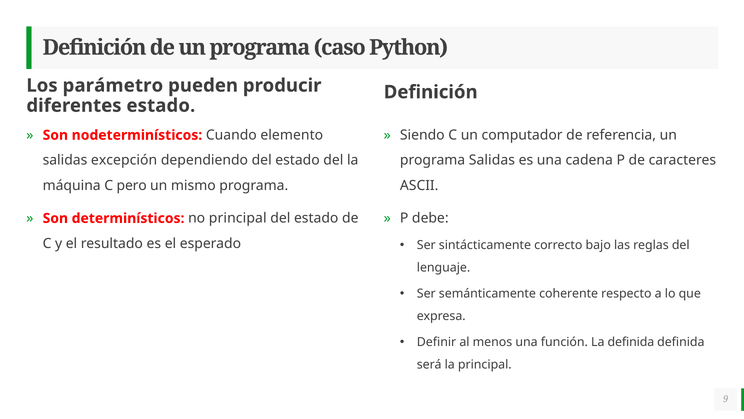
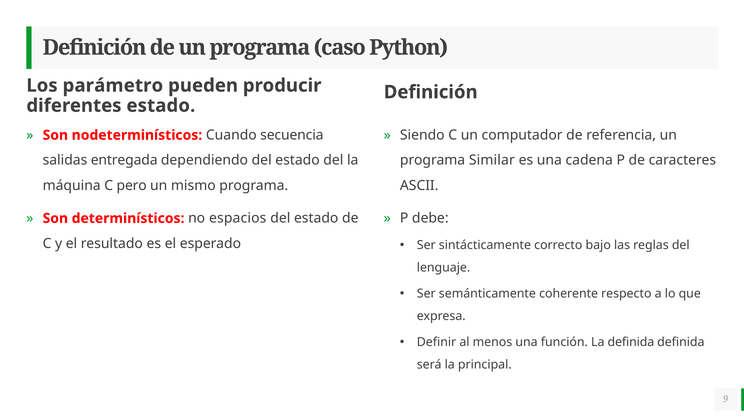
elemento: elemento -> secuencia (292, 135)
excepción: excepción -> entregada (124, 160)
programa Salidas: Salidas -> Similar (492, 160)
no principal: principal -> espacios (238, 218)
